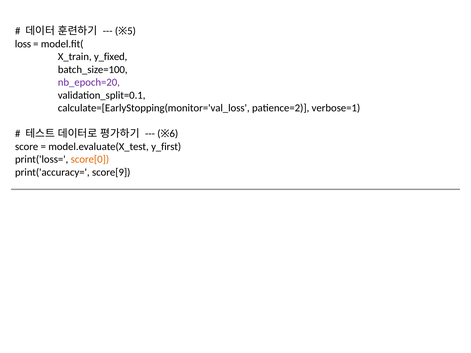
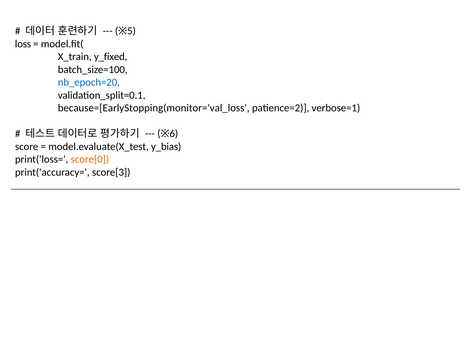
nb_epoch=20 colour: purple -> blue (89, 82)
calculate=[EarlyStopping(monitor='val_loss: calculate=[EarlyStopping(monitor='val_loss -> because=[EarlyStopping(monitor='val_loss (154, 108)
y_first: y_first -> y_bias (166, 147)
score[9: score[9 -> score[3 (111, 172)
